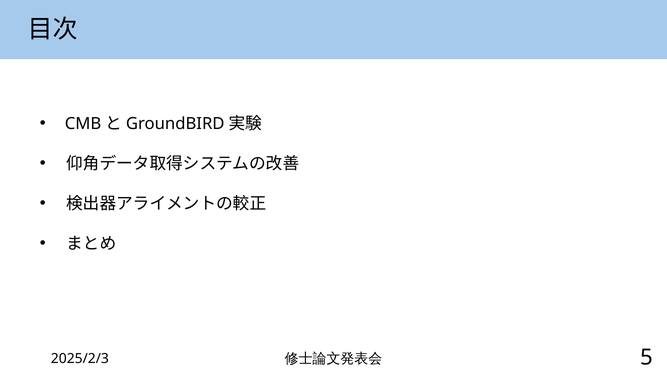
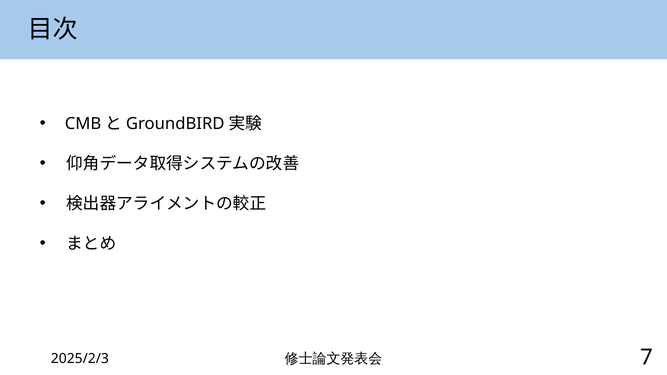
5: 5 -> 7 (646, 357)
